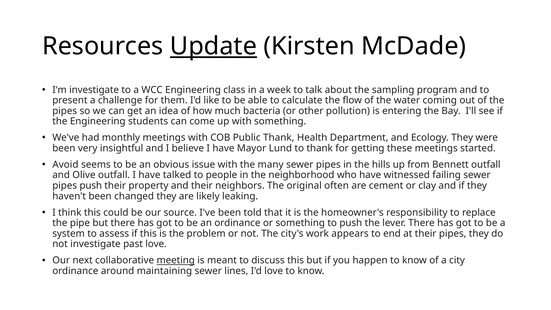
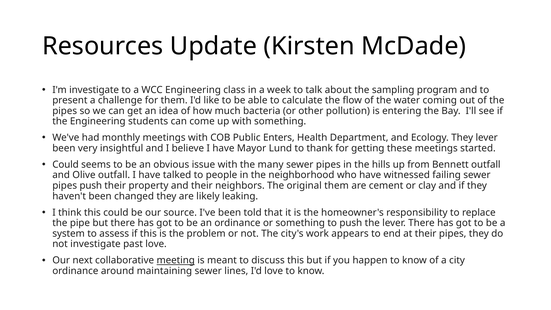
Update underline: present -> none (213, 46)
Public Thank: Thank -> Enters (279, 138)
They were: were -> lever (487, 138)
Avoid: Avoid -> Could (66, 165)
original often: often -> them (337, 186)
